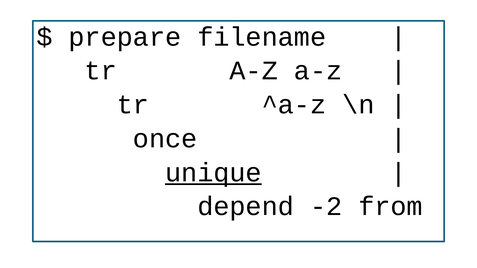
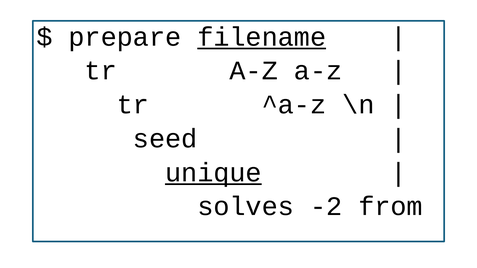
filename underline: none -> present (262, 37)
once: once -> seed (165, 139)
depend: depend -> solves (246, 207)
